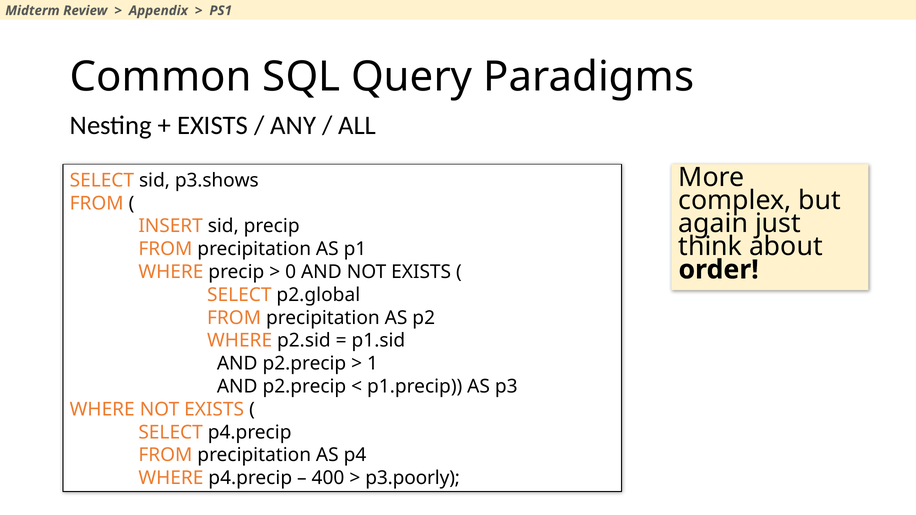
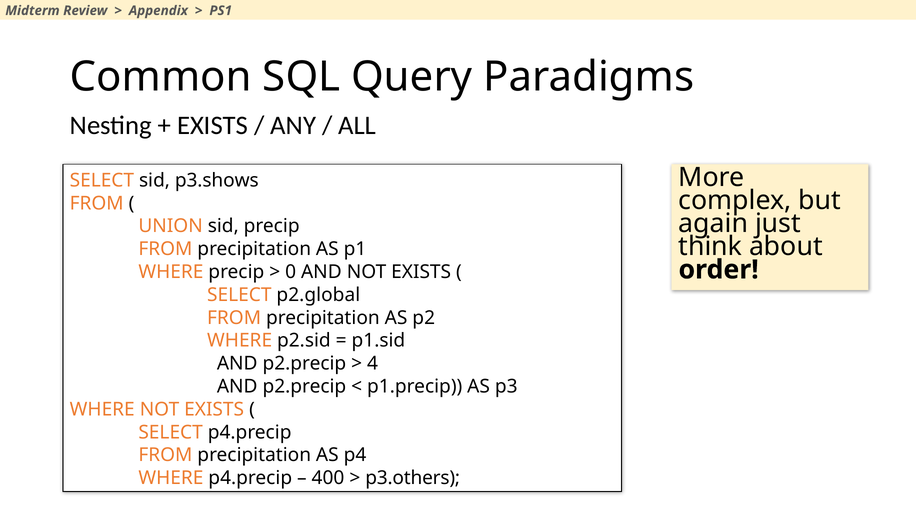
INSERT: INSERT -> UNION (171, 226)
1: 1 -> 4 (373, 364)
p3.poorly: p3.poorly -> p3.others (413, 478)
